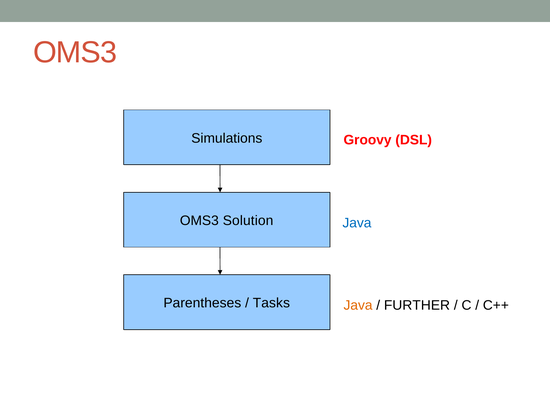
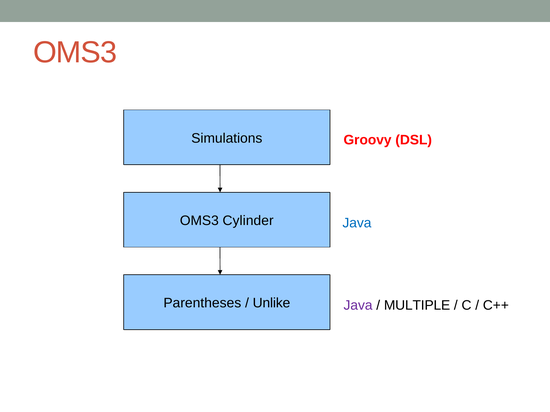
Solution: Solution -> Cylinder (248, 221)
Tasks: Tasks -> Unlike (271, 303)
Java colour: orange -> purple (358, 306)
FURTHER: FURTHER -> MULTIPLE (417, 306)
